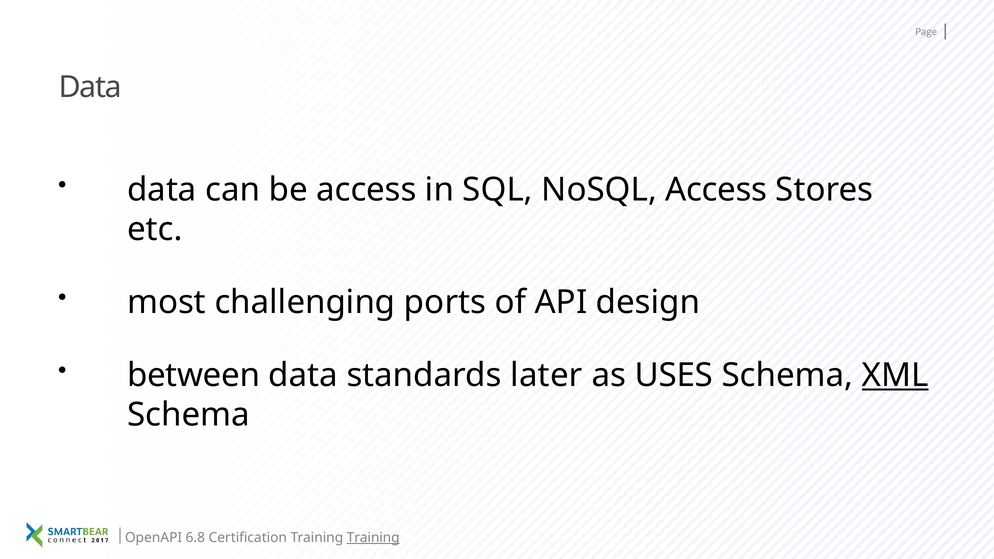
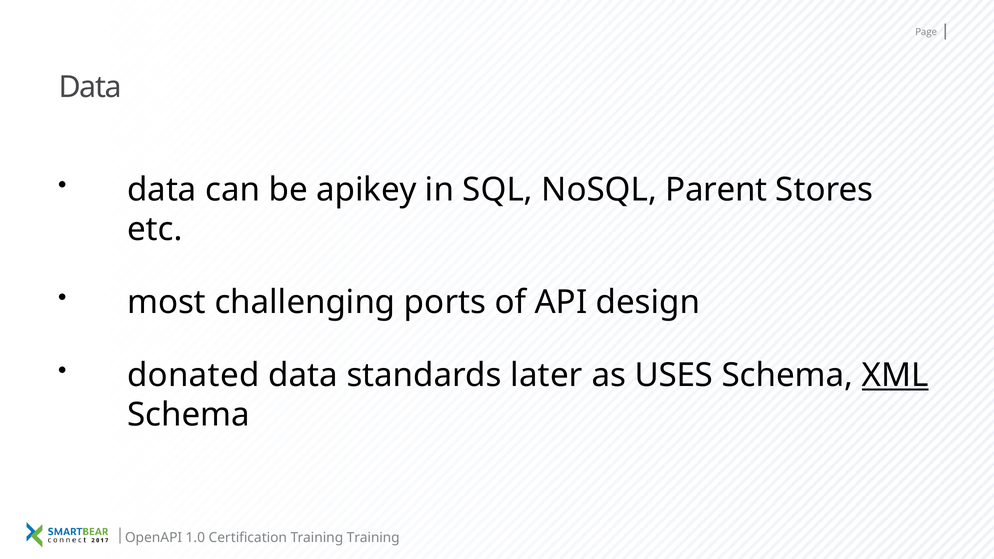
be access: access -> apikey (366, 190)
NoSQL Access: Access -> Parent (716, 190)
between: between -> donated (193, 375)
6.8: 6.8 -> 1.0 (195, 538)
Training underline: present -> none (373, 538)
